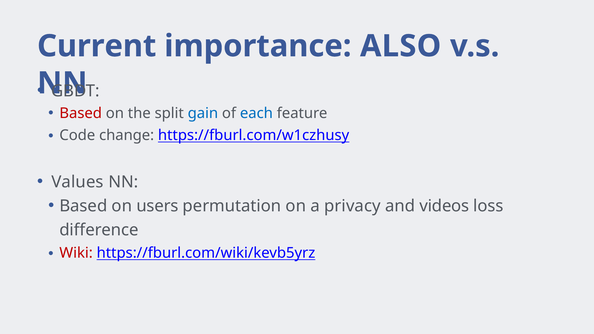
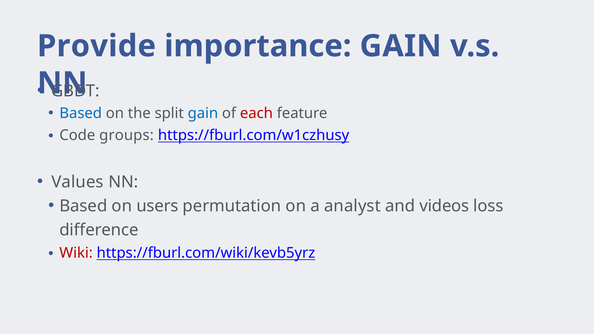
Current: Current -> Provide (97, 46)
importance ALSO: ALSO -> GAIN (401, 46)
Based colour: red -> blue (81, 113)
each colour: blue -> red (256, 113)
change: change -> groups (126, 135)
privacy: privacy -> analyst (352, 206)
